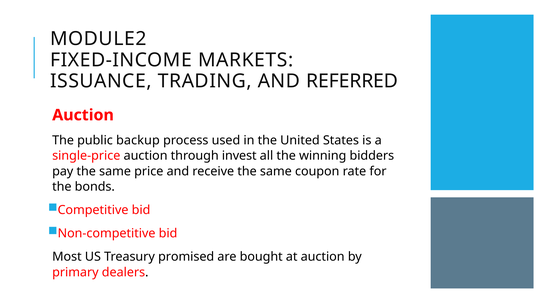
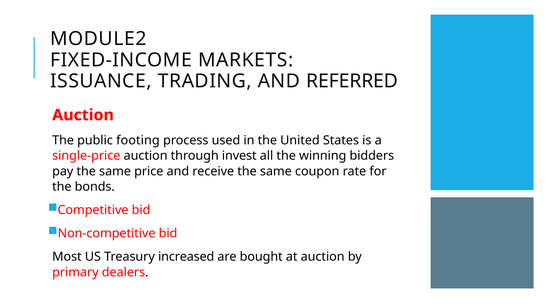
backup: backup -> footing (138, 141)
promised: promised -> increased (186, 257)
